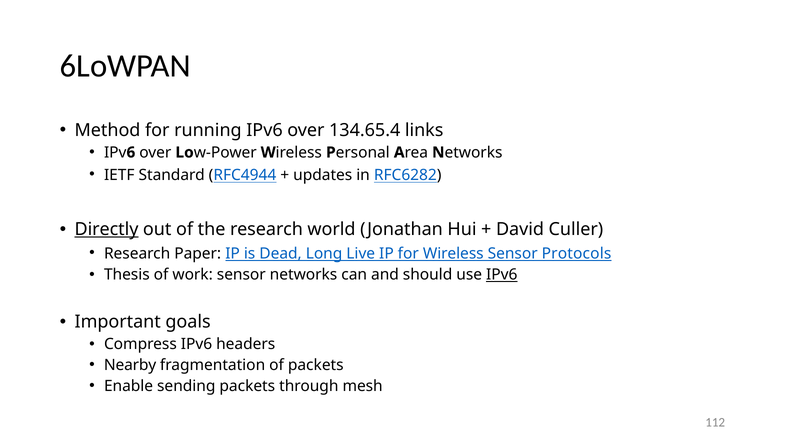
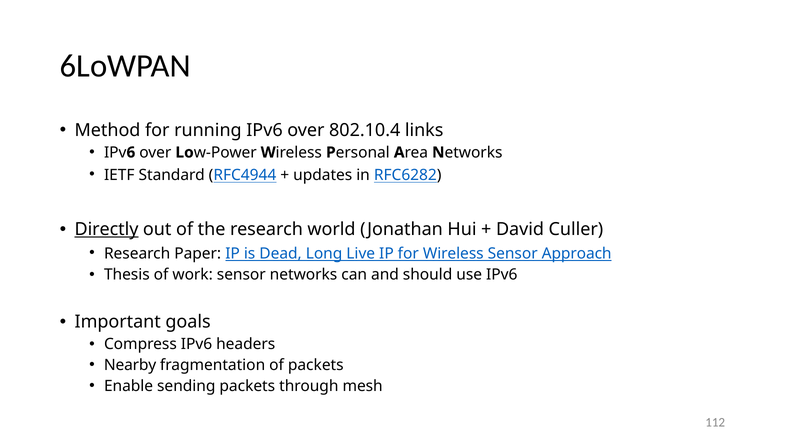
134.65.4: 134.65.4 -> 802.10.4 (365, 130)
Protocols: Protocols -> Approach (577, 253)
IPv6 underline: present -> none (502, 274)
